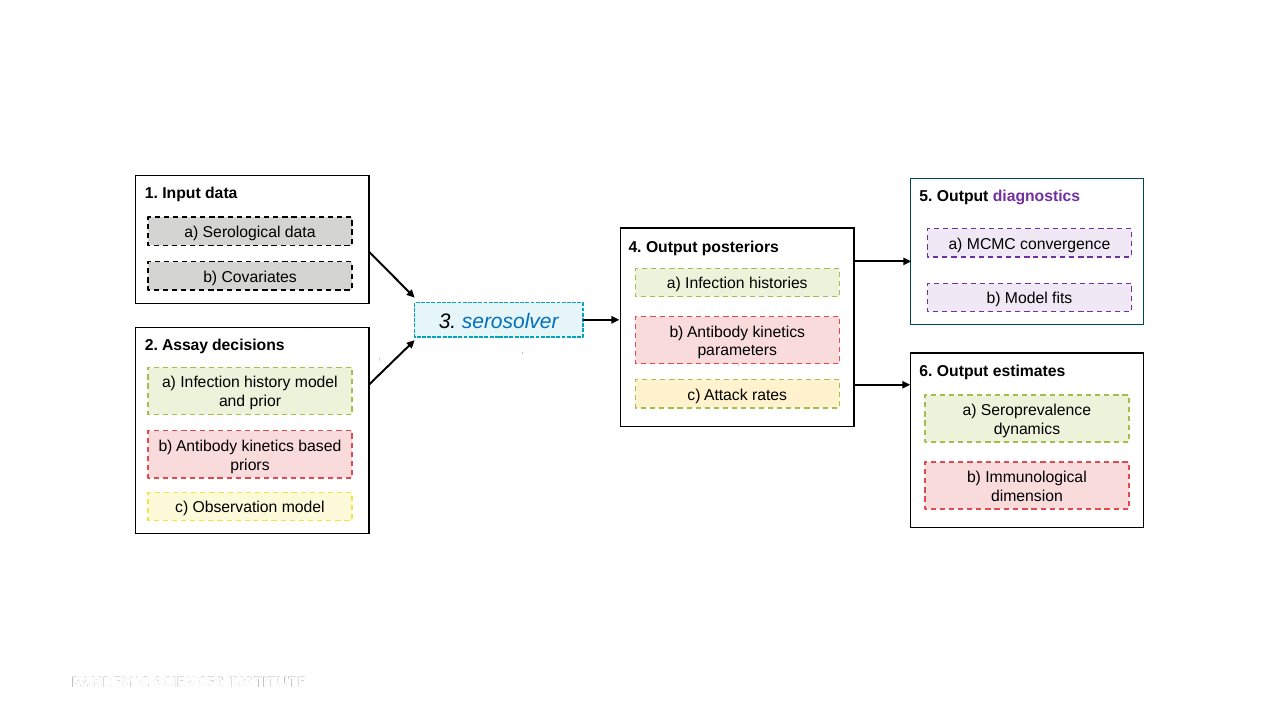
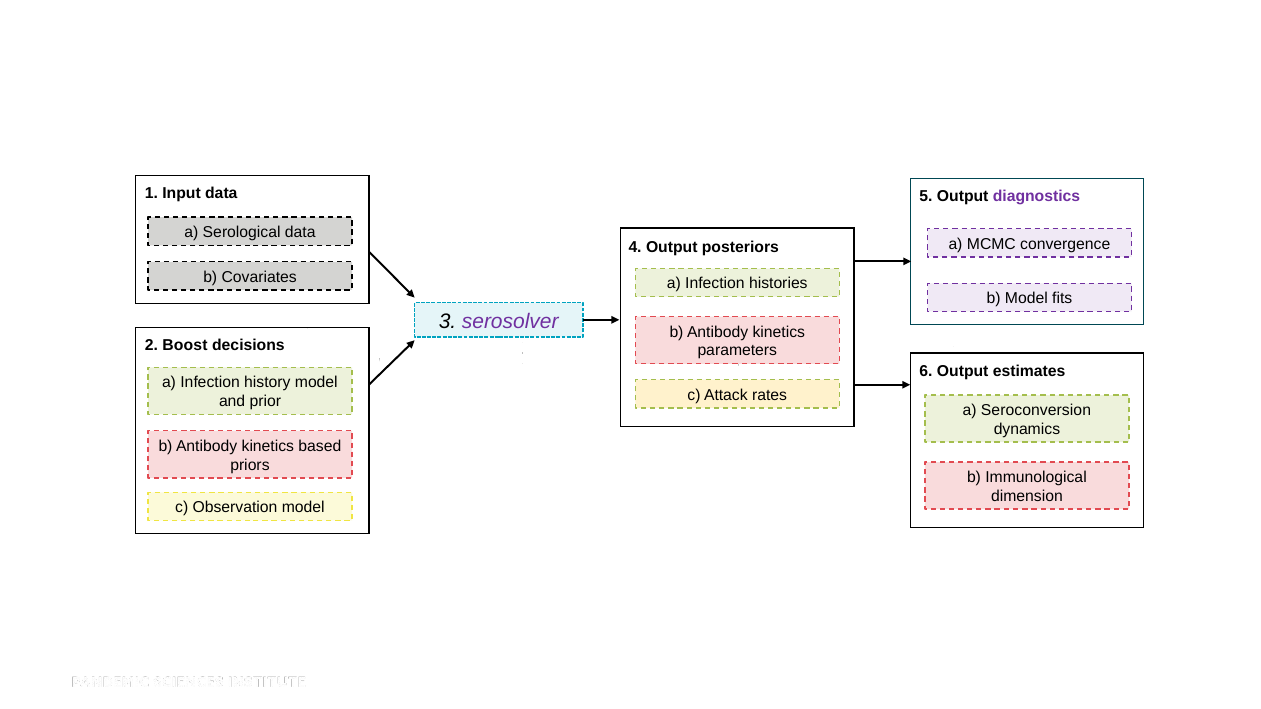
serosolver colour: blue -> purple (510, 321)
Assay: Assay -> Boost (185, 345)
Seroprevalence: Seroprevalence -> Seroconversion (1036, 410)
